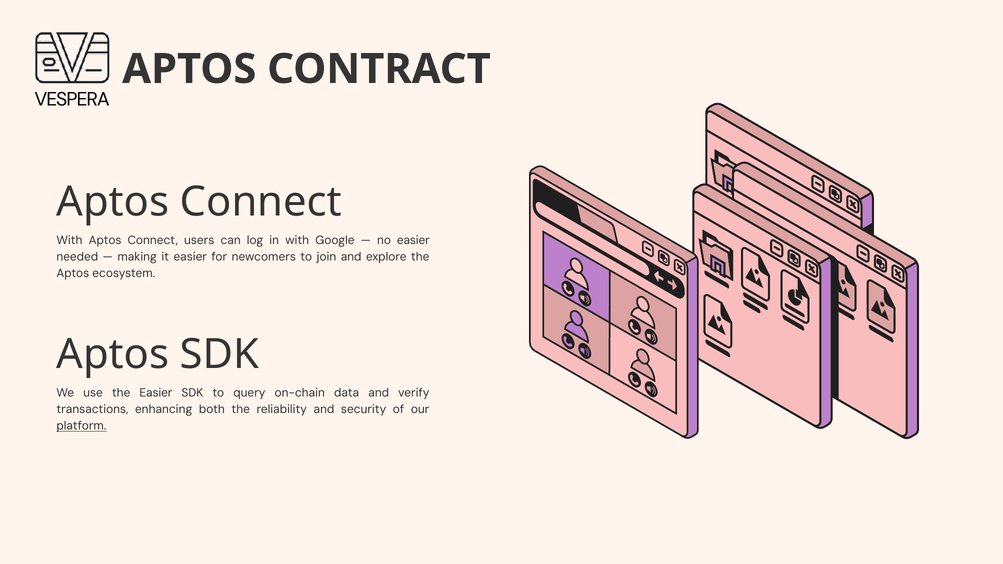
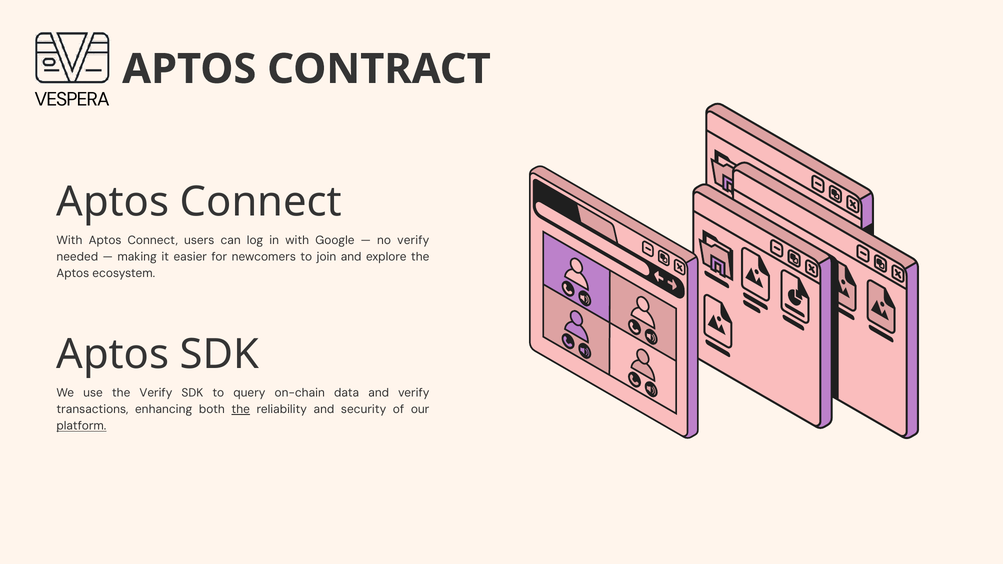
no easier: easier -> verify (413, 240)
the Easier: Easier -> Verify (156, 393)
the underline: none -> present (241, 410)
